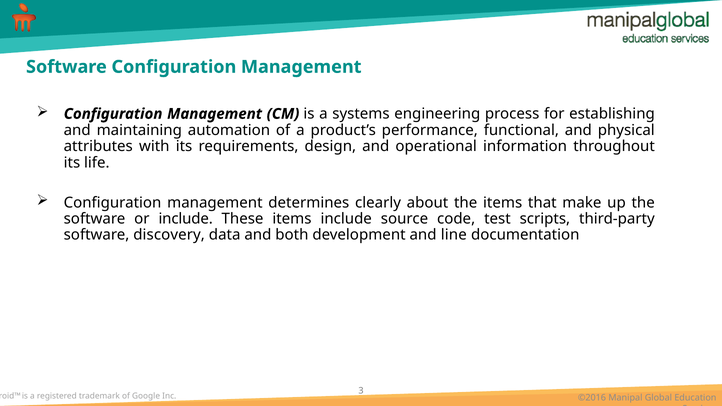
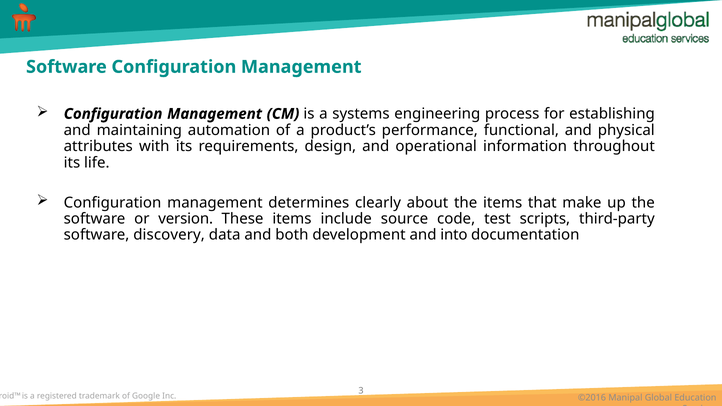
or include: include -> version (186, 219)
line: line -> into (454, 235)
